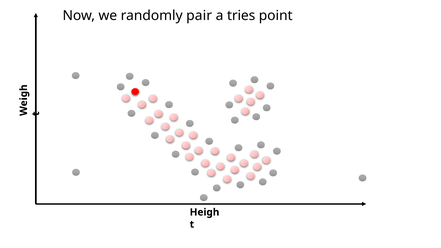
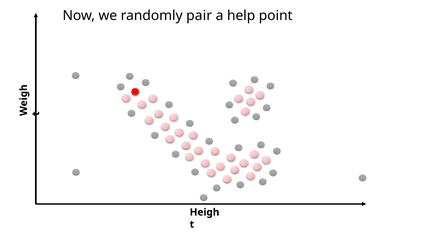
tries: tries -> help (241, 16)
